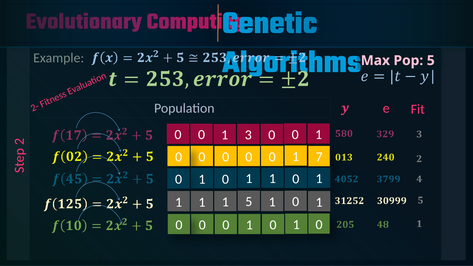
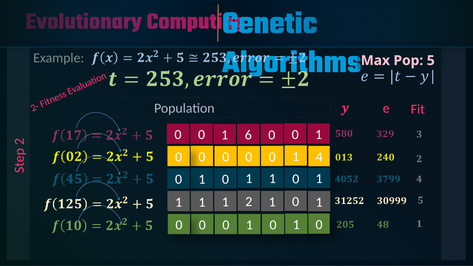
3: 3 -> 6 (248, 135)
7: 7 -> 4 (319, 157)
1 5: 5 -> 2 (249, 202)
